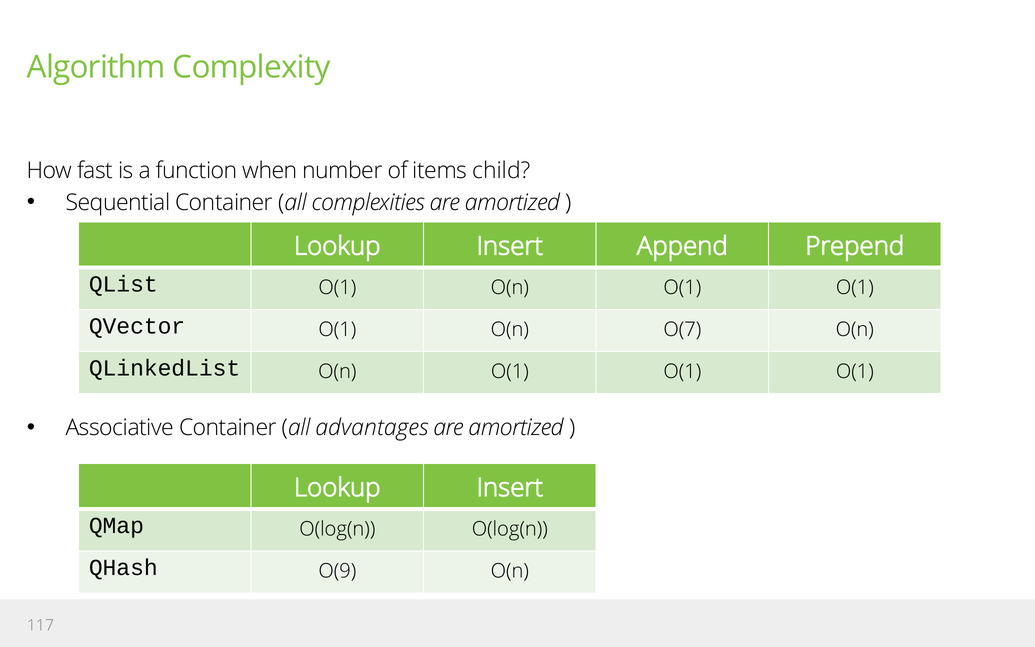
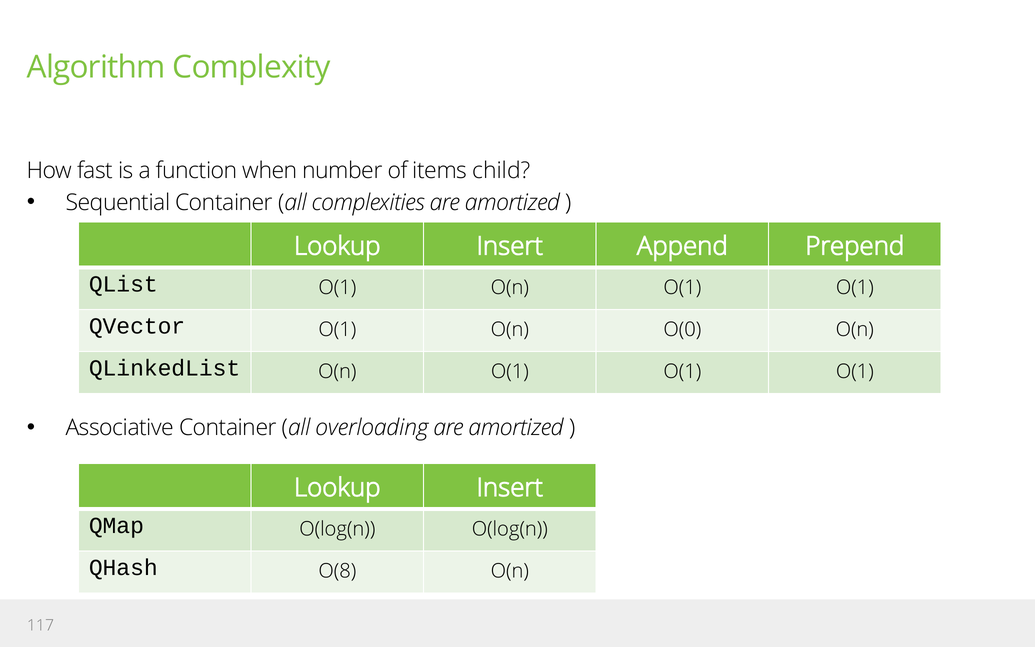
O(7: O(7 -> O(0 (682, 330)
advantages: advantages -> overloading (372, 428)
O(9: O(9 -> O(8 (337, 571)
